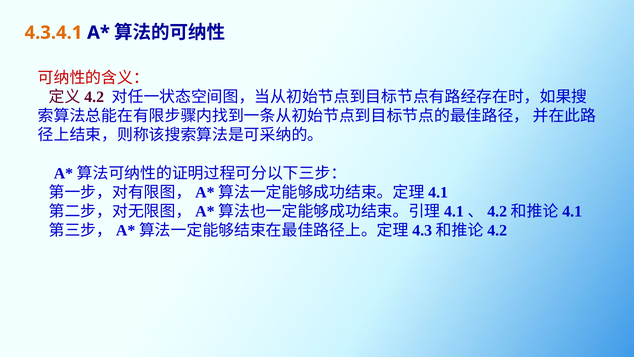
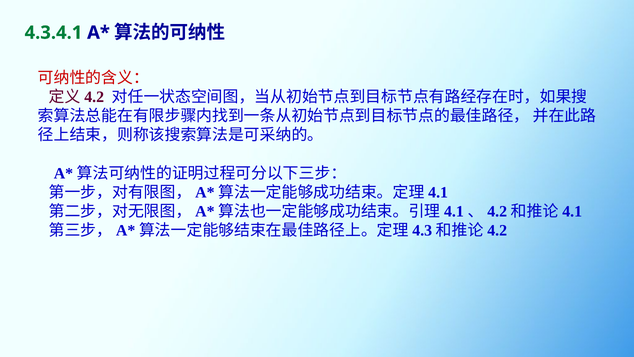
4.3.4.1 colour: orange -> green (53, 33)
